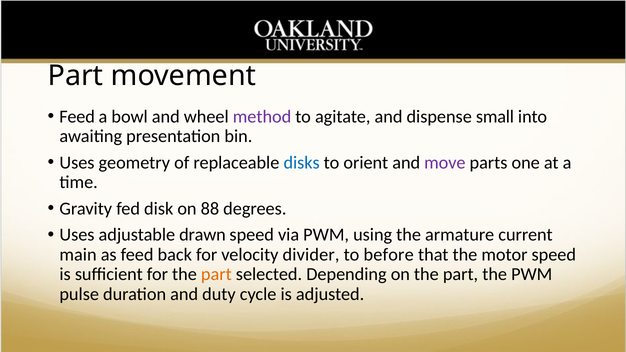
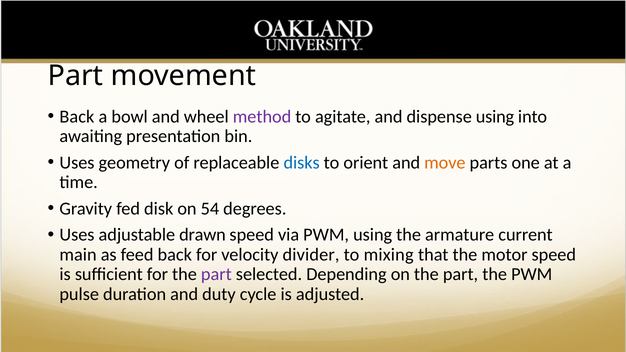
Feed: Feed -> Back (77, 117)
dispense small: small -> using (495, 117)
move colour: purple -> orange (445, 163)
88: 88 -> 54 (210, 209)
before: before -> mixing (389, 255)
part colour: orange -> purple (216, 274)
